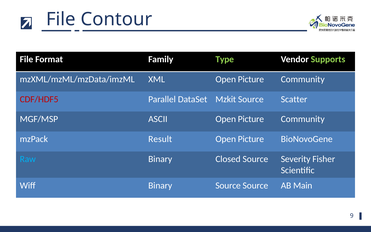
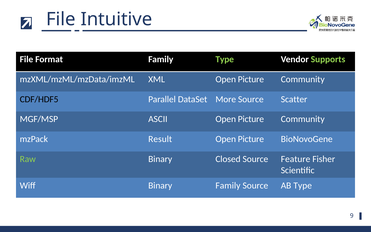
Contour: Contour -> Intuitive (116, 19)
CDF/HDF5 colour: red -> black (39, 99)
Mzkit: Mzkit -> More (226, 99)
Raw colour: light blue -> light green (28, 159)
Severity: Severity -> Feature (296, 159)
Binary Source: Source -> Family (228, 185)
AB Main: Main -> Type (303, 185)
